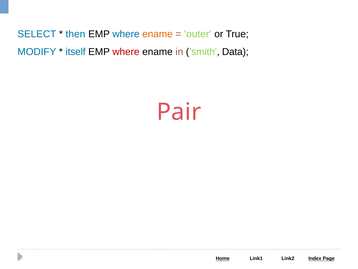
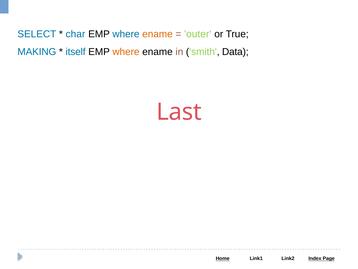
then: then -> char (75, 34)
MODIFY: MODIFY -> MAKING (37, 52)
where colour: red -> orange (126, 52)
Pair: Pair -> Last (179, 112)
